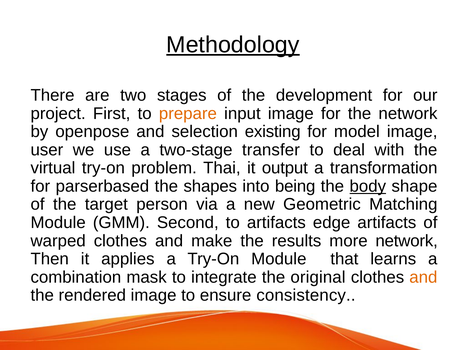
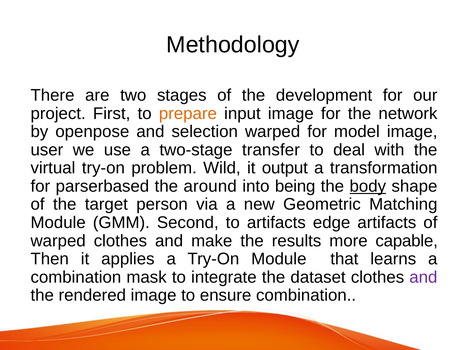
Methodology underline: present -> none (233, 45)
selection existing: existing -> warped (273, 131)
Thai: Thai -> Wild (222, 168)
shapes: shapes -> around (210, 186)
more network: network -> capable (407, 240)
original: original -> dataset (318, 277)
and colour: orange -> purple (423, 277)
ensure consistency: consistency -> combination (306, 295)
